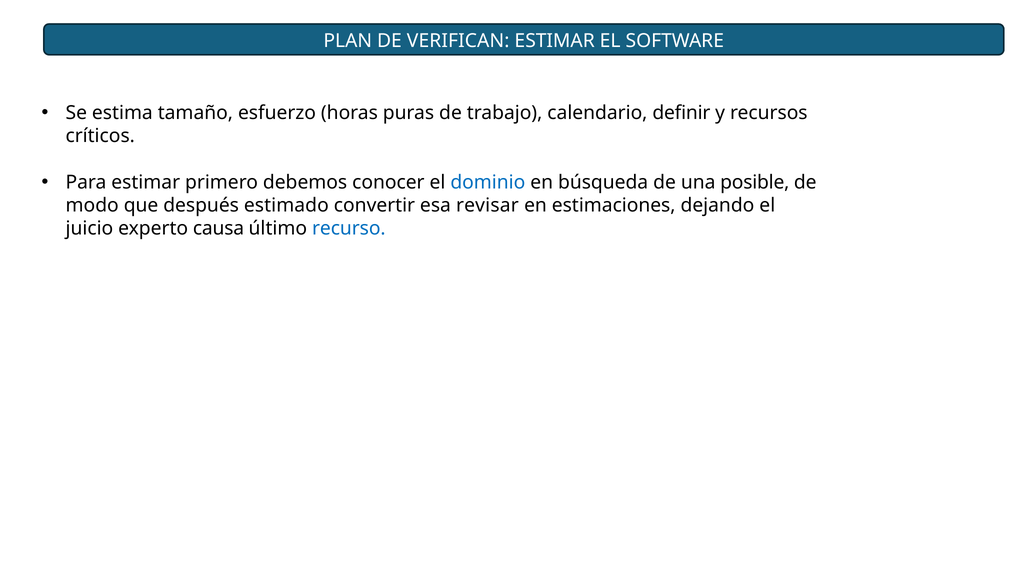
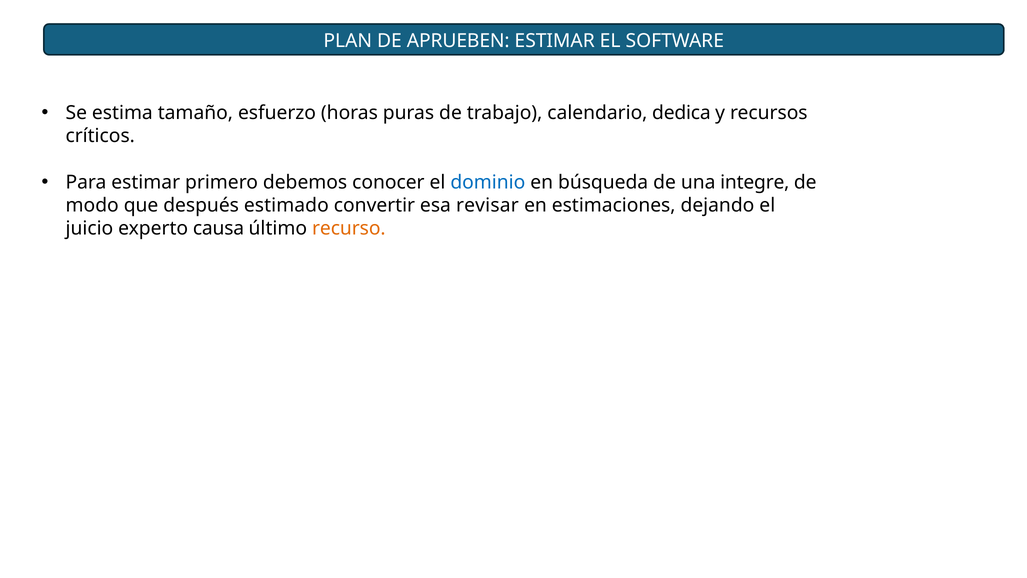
VERIFICAN: VERIFICAN -> APRUEBEN (458, 41)
definir: definir -> dedica (681, 113)
posible: posible -> integre (755, 182)
recurso colour: blue -> orange (349, 228)
